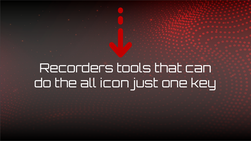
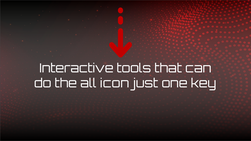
Recorders: Recorders -> Interactive (76, 68)
